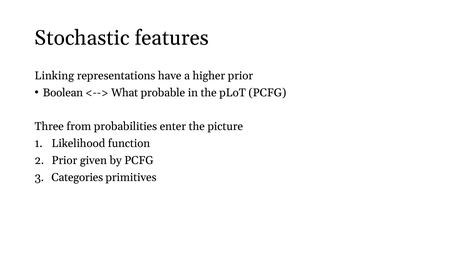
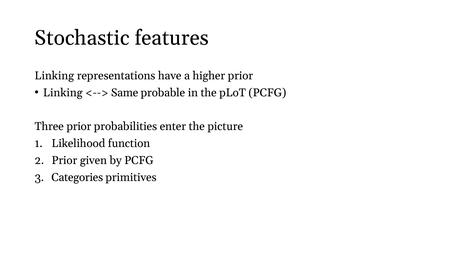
Boolean: Boolean -> Linking (63, 93)
What: What -> Same (125, 93)
Three from: from -> prior (79, 127)
